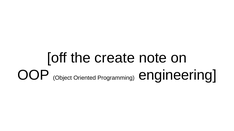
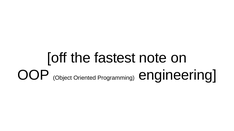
create: create -> fastest (115, 58)
